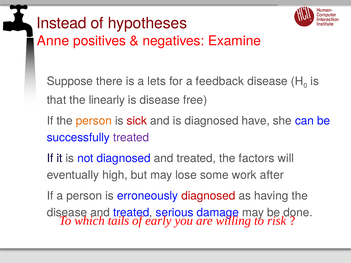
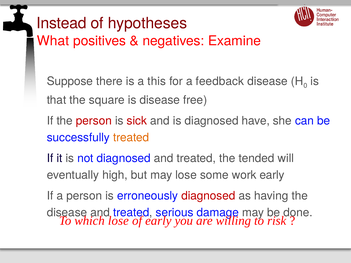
Anne: Anne -> What (53, 41)
lets: lets -> this (157, 81)
linearly: linearly -> square (107, 100)
person colour: orange -> red (94, 121)
treated colour: purple -> orange (131, 138)
factors: factors -> tended (257, 158)
work after: after -> early (272, 175)
which tails: tails -> lose (118, 221)
